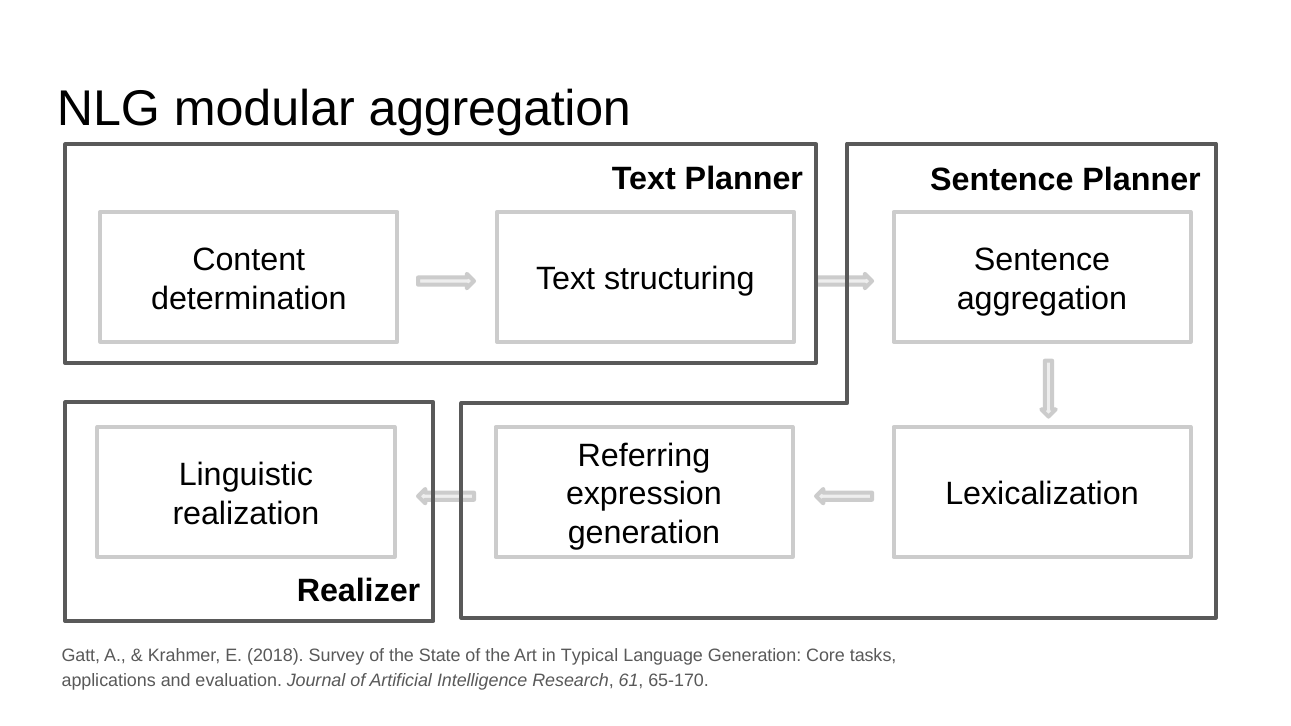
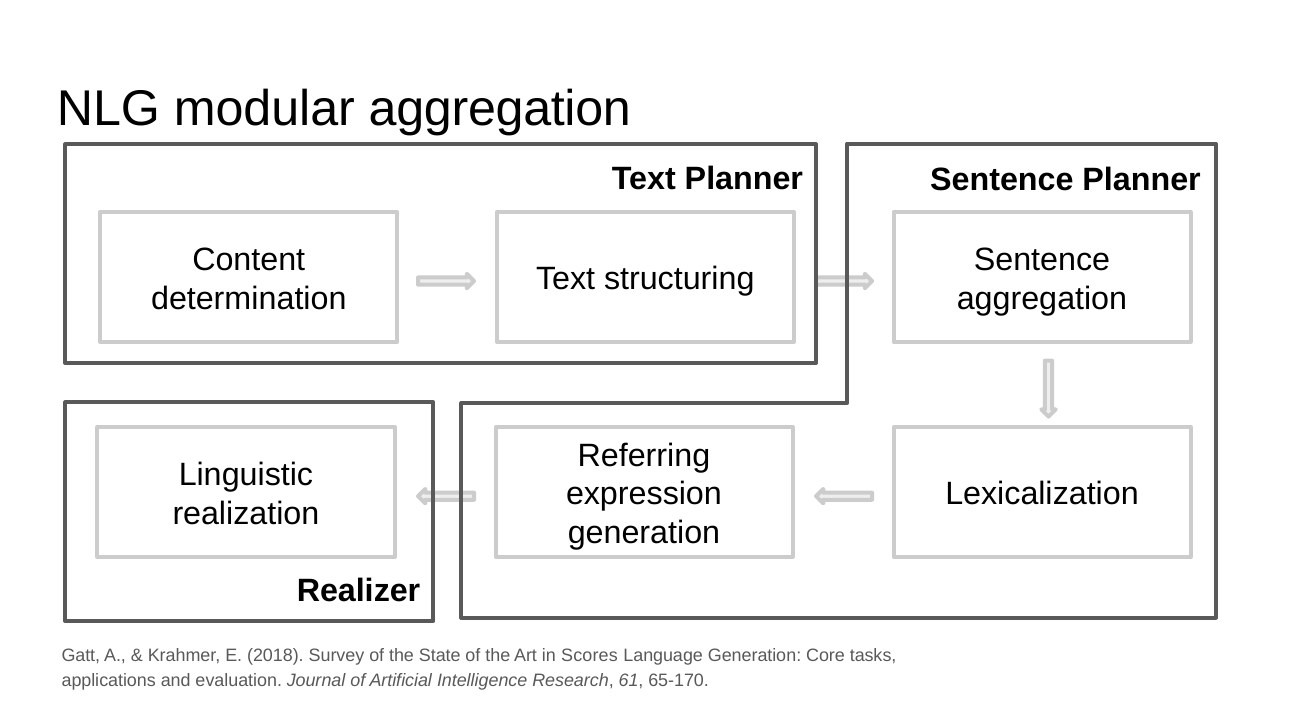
Typical: Typical -> Scores (589, 656)
